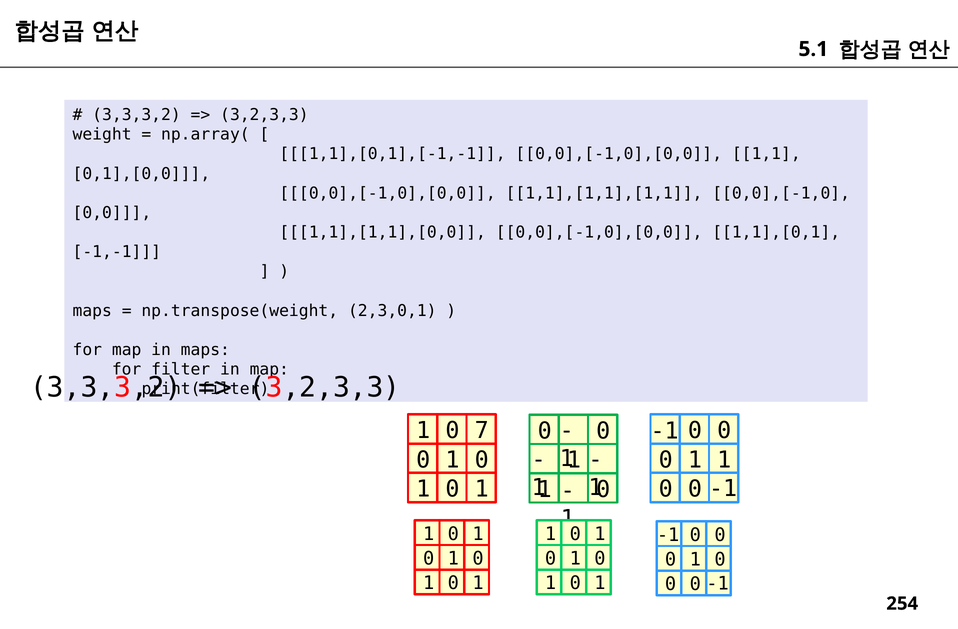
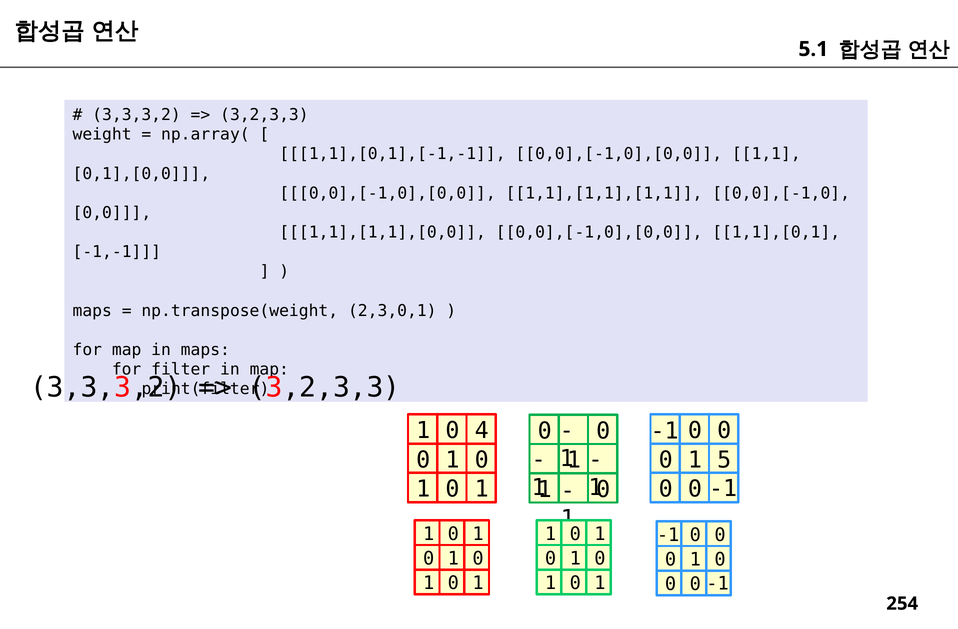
7: 7 -> 4 (482, 431)
1: 1 -> 5 (724, 460)
